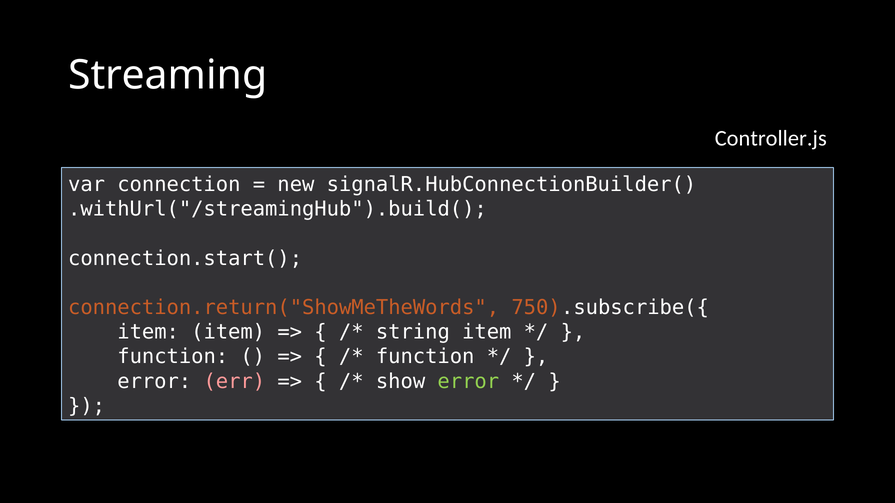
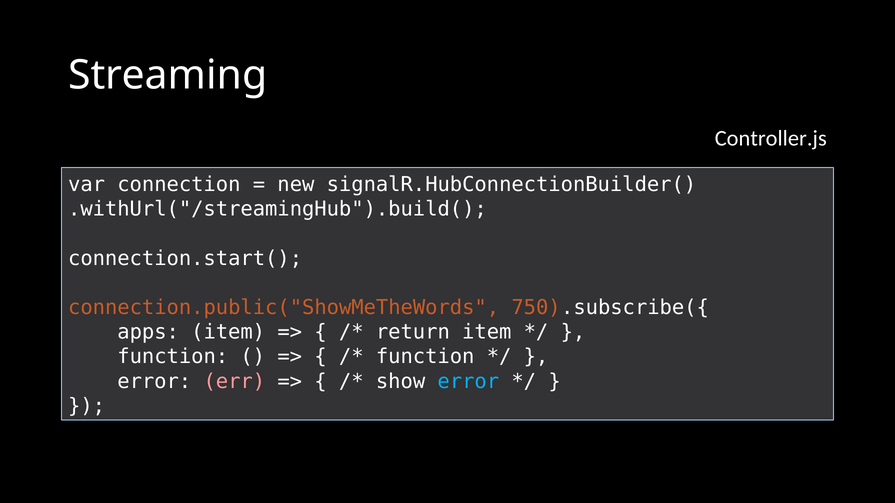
connection.return("ShowMeTheWords: connection.return("ShowMeTheWords -> connection.public("ShowMeTheWords (284, 308)
item: item -> apps (148, 332)
string: string -> return (413, 332)
error colour: light green -> light blue (468, 382)
